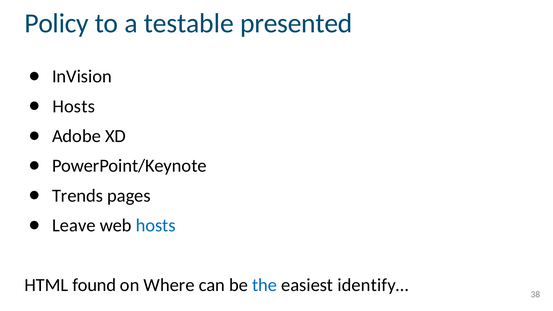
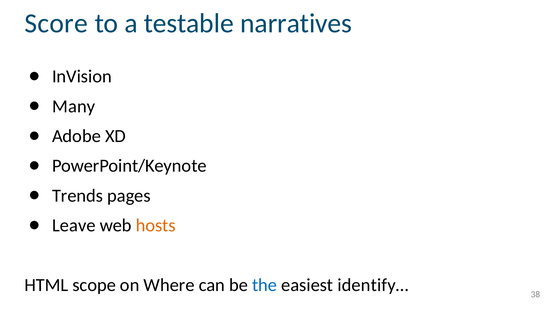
Policy: Policy -> Score (56, 23)
presented: presented -> narratives (296, 23)
Hosts: Hosts -> Many (74, 106)
hosts colour: blue -> orange (156, 225)
found: found -> scope (94, 285)
